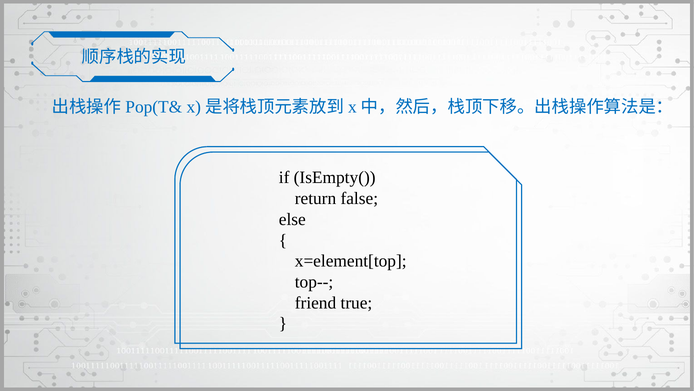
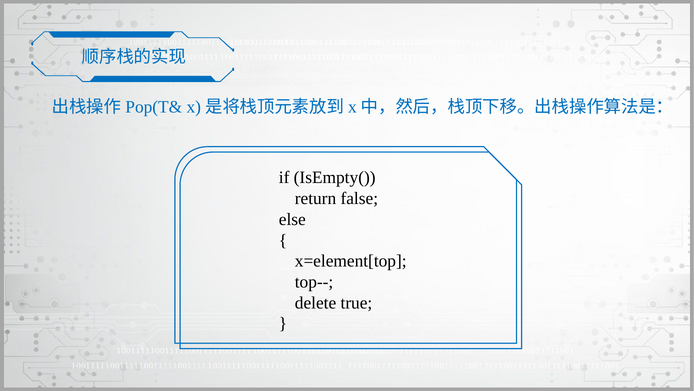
friend: friend -> delete (316, 302)
